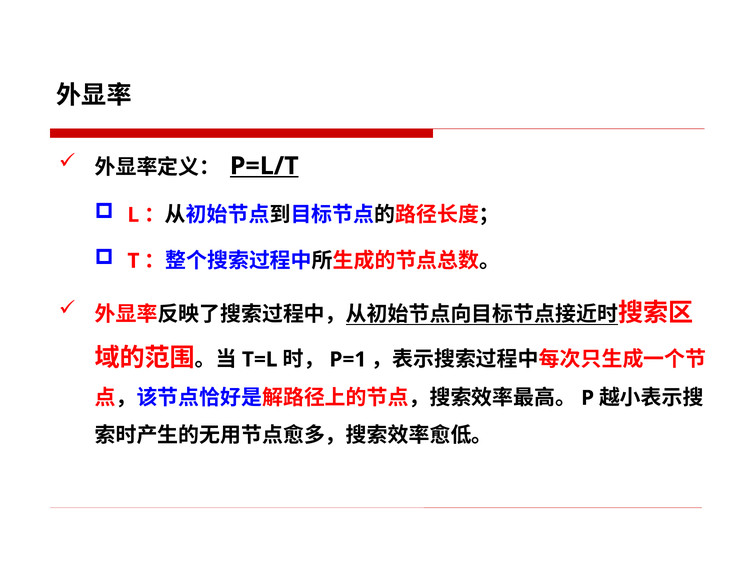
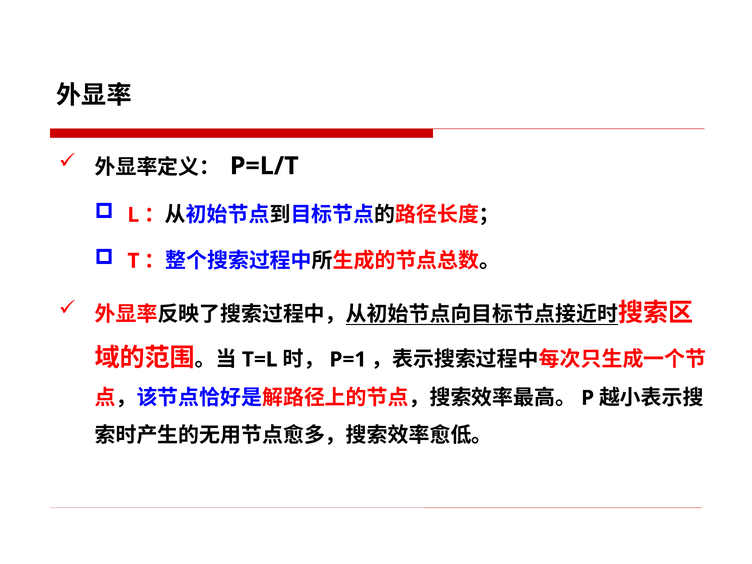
P=L/T underline: present -> none (264, 166)
